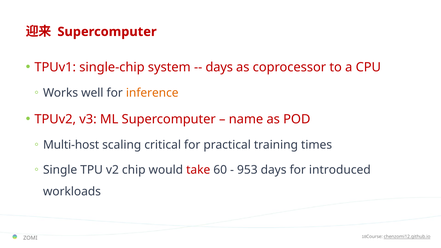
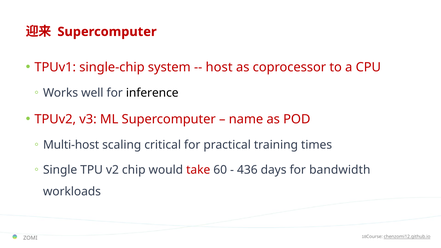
days: days -> host (219, 67)
inference colour: orange -> black (152, 93)
953: 953 -> 436 (247, 170)
introduced: introduced -> bandwidth (340, 170)
